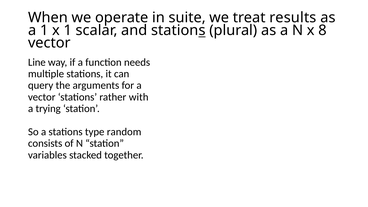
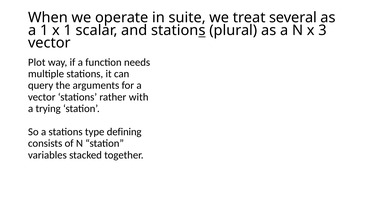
results: results -> several (293, 18)
8: 8 -> 3 (323, 30)
Line: Line -> Plot (37, 62)
random: random -> defining (124, 132)
